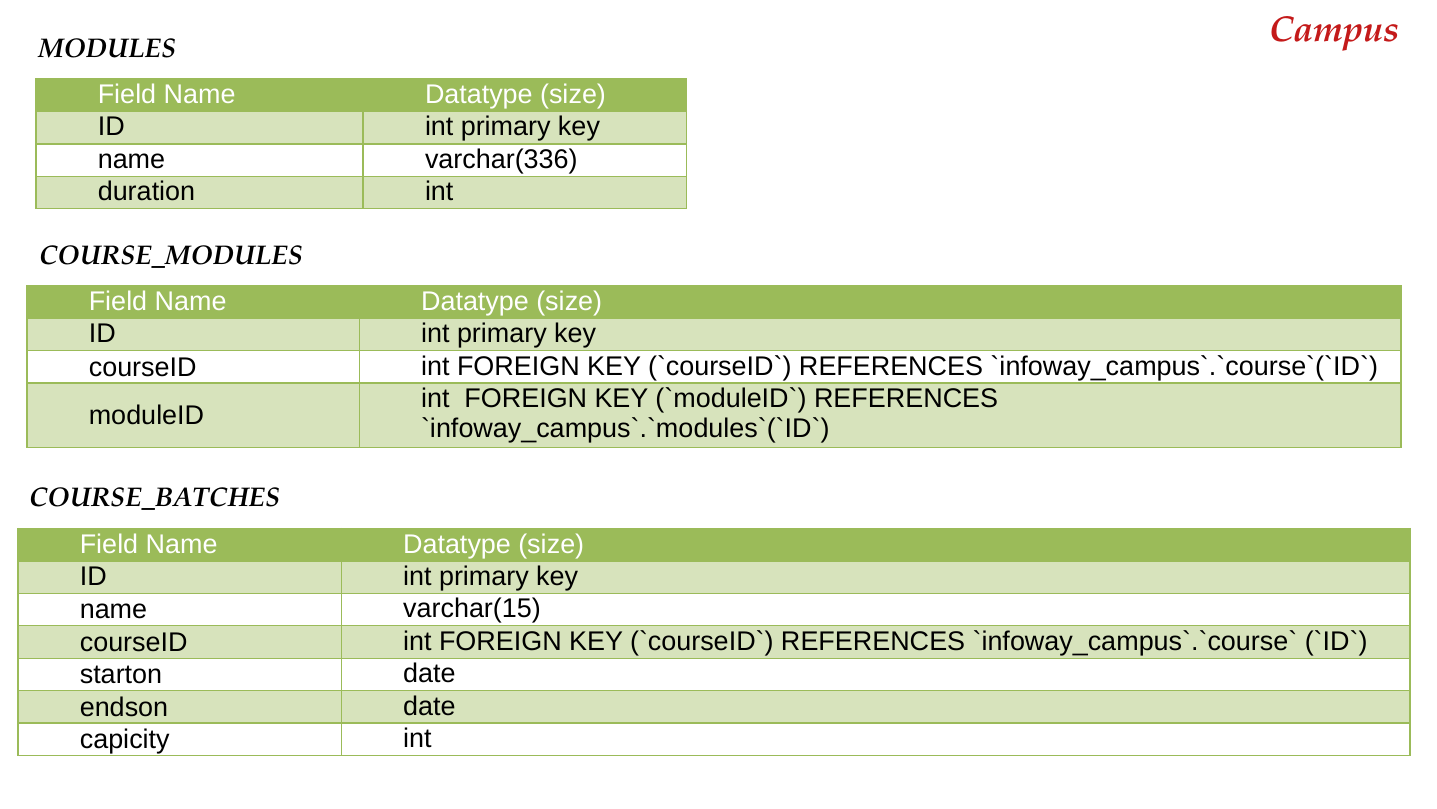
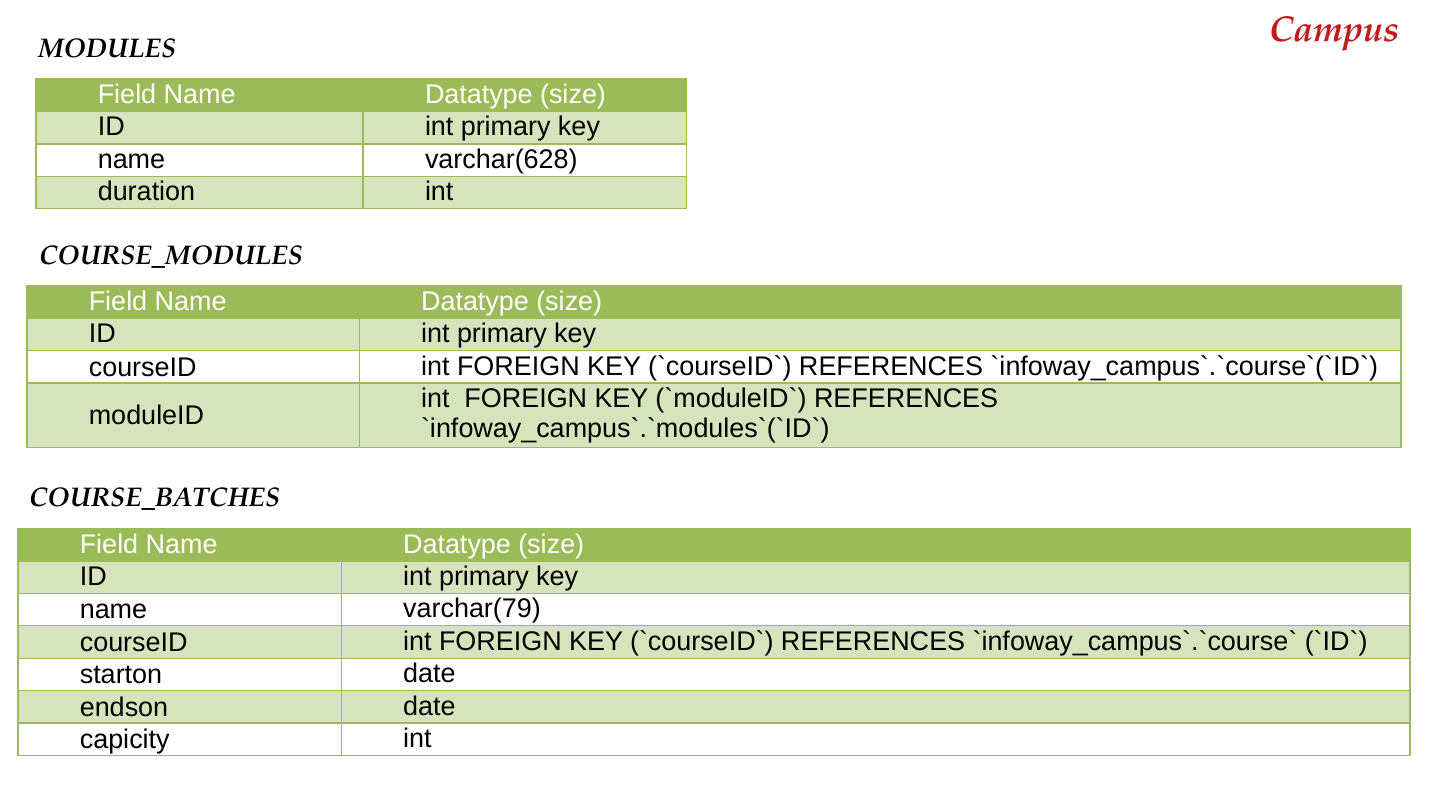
varchar(336: varchar(336 -> varchar(628 (501, 159)
varchar(15: varchar(15 -> varchar(79 (472, 608)
